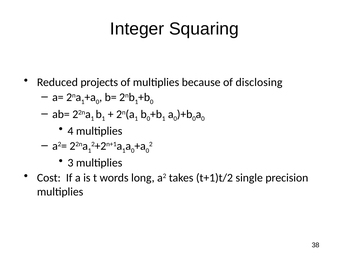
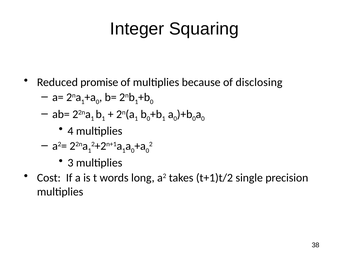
projects: projects -> promise (99, 82)
